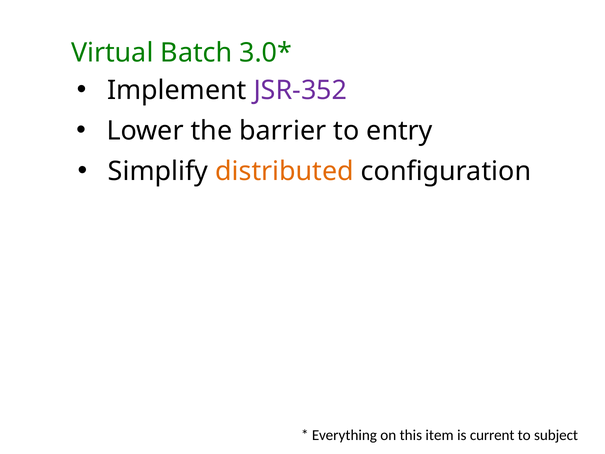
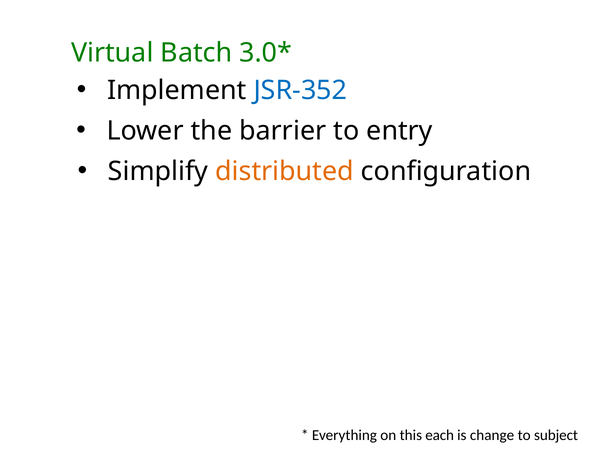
JSR-352 colour: purple -> blue (300, 90)
item: item -> each (440, 435)
current: current -> change (492, 435)
